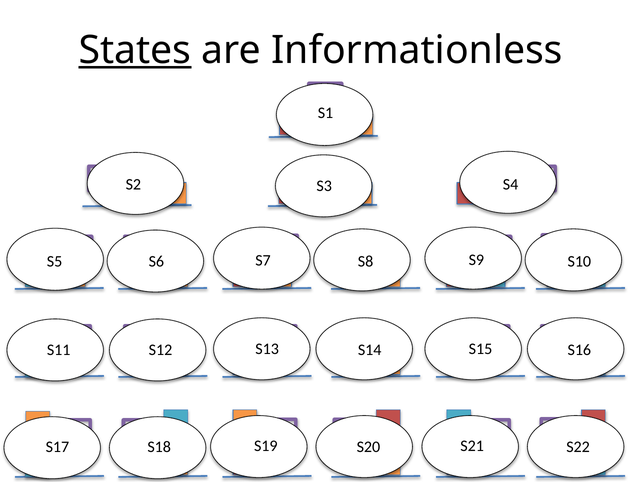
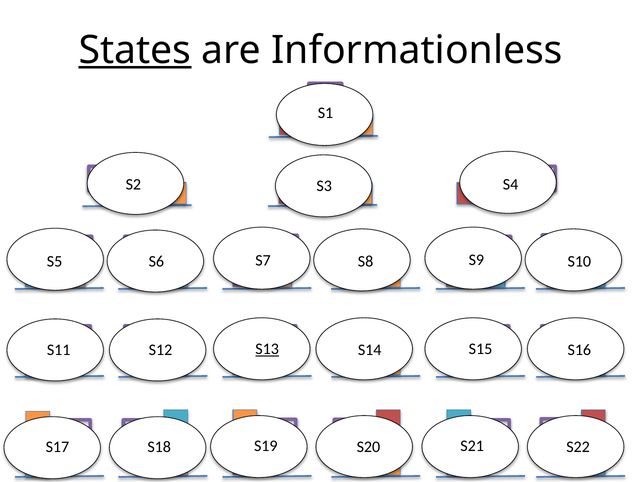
S13 underline: none -> present (267, 349)
